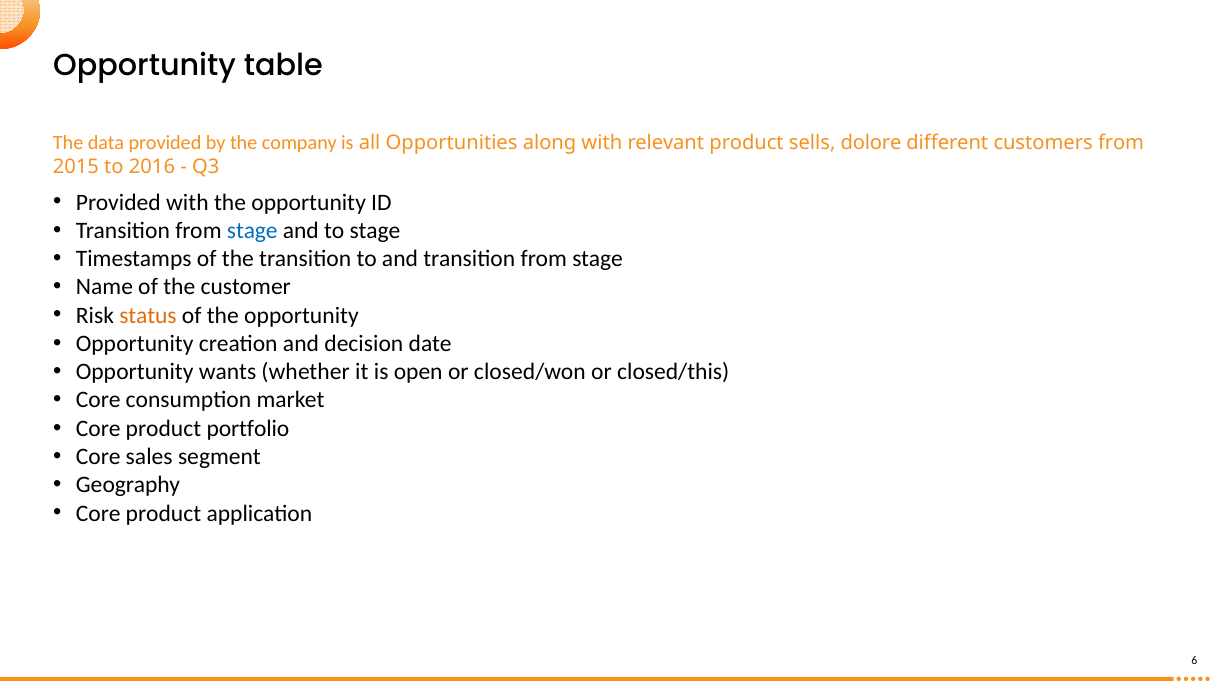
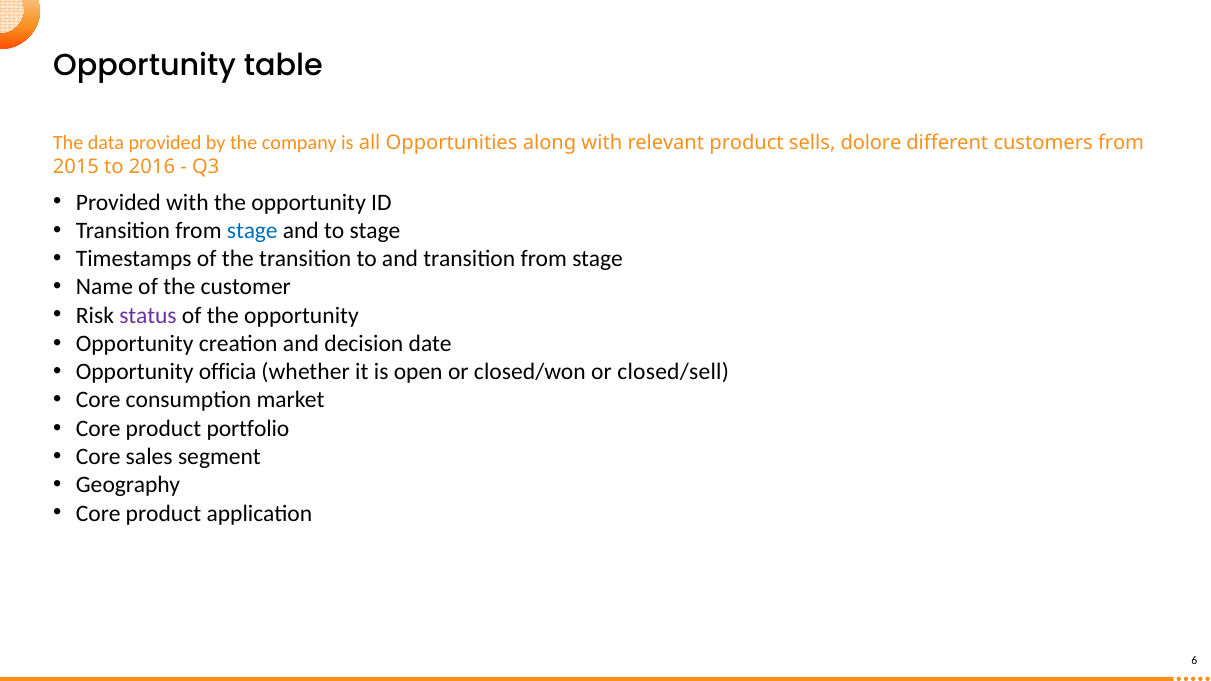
status colour: orange -> purple (148, 316)
wants: wants -> officia (228, 372)
closed/this: closed/this -> closed/sell (673, 372)
